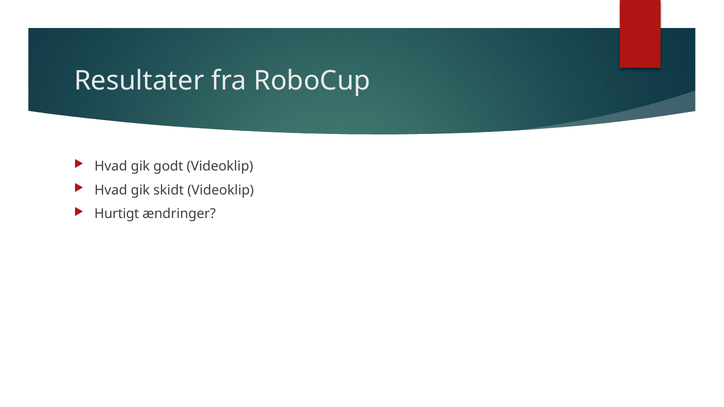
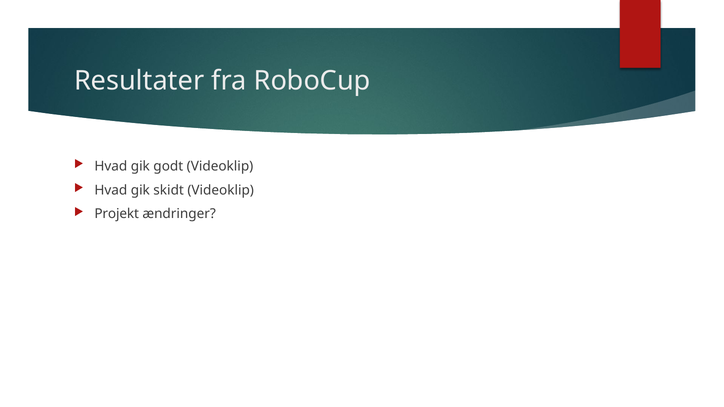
Hurtigt: Hurtigt -> Projekt (117, 214)
